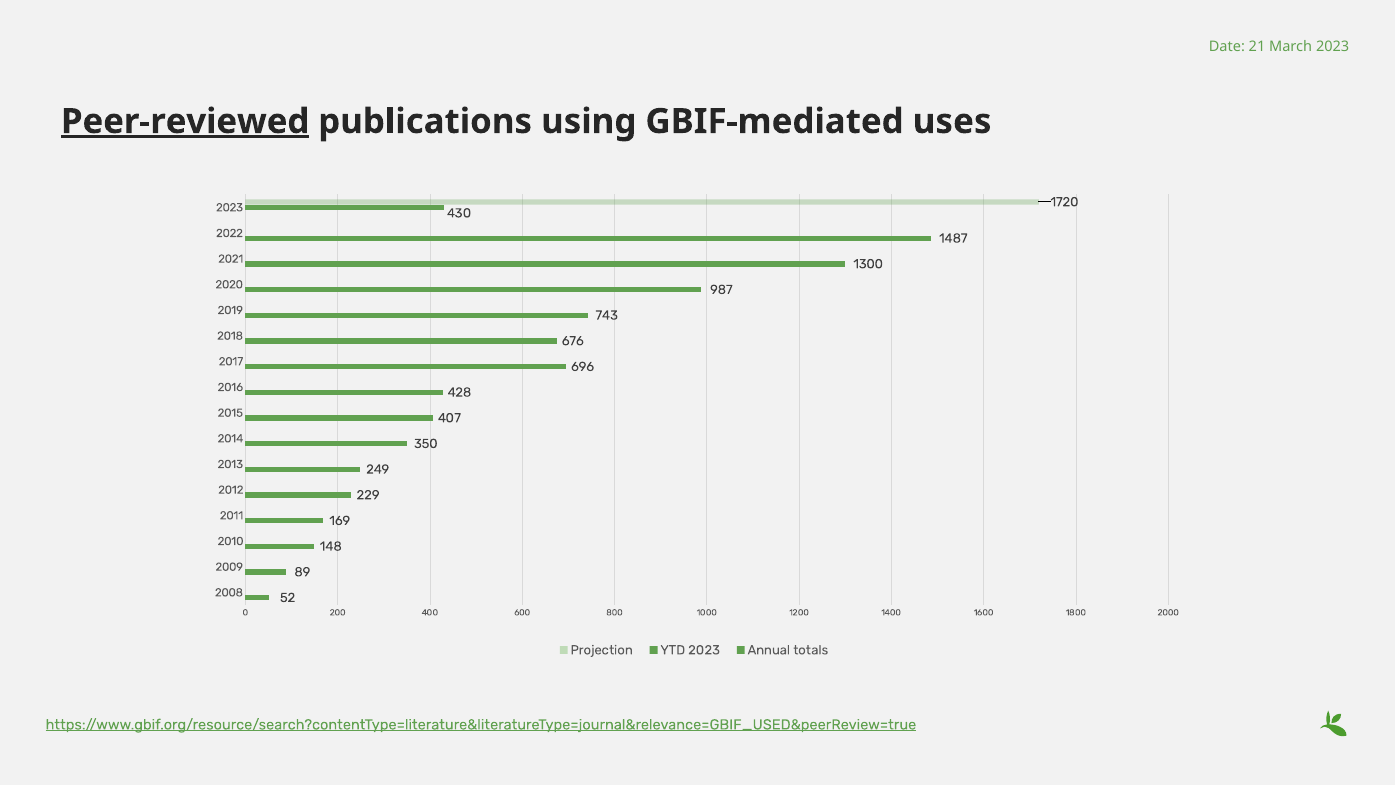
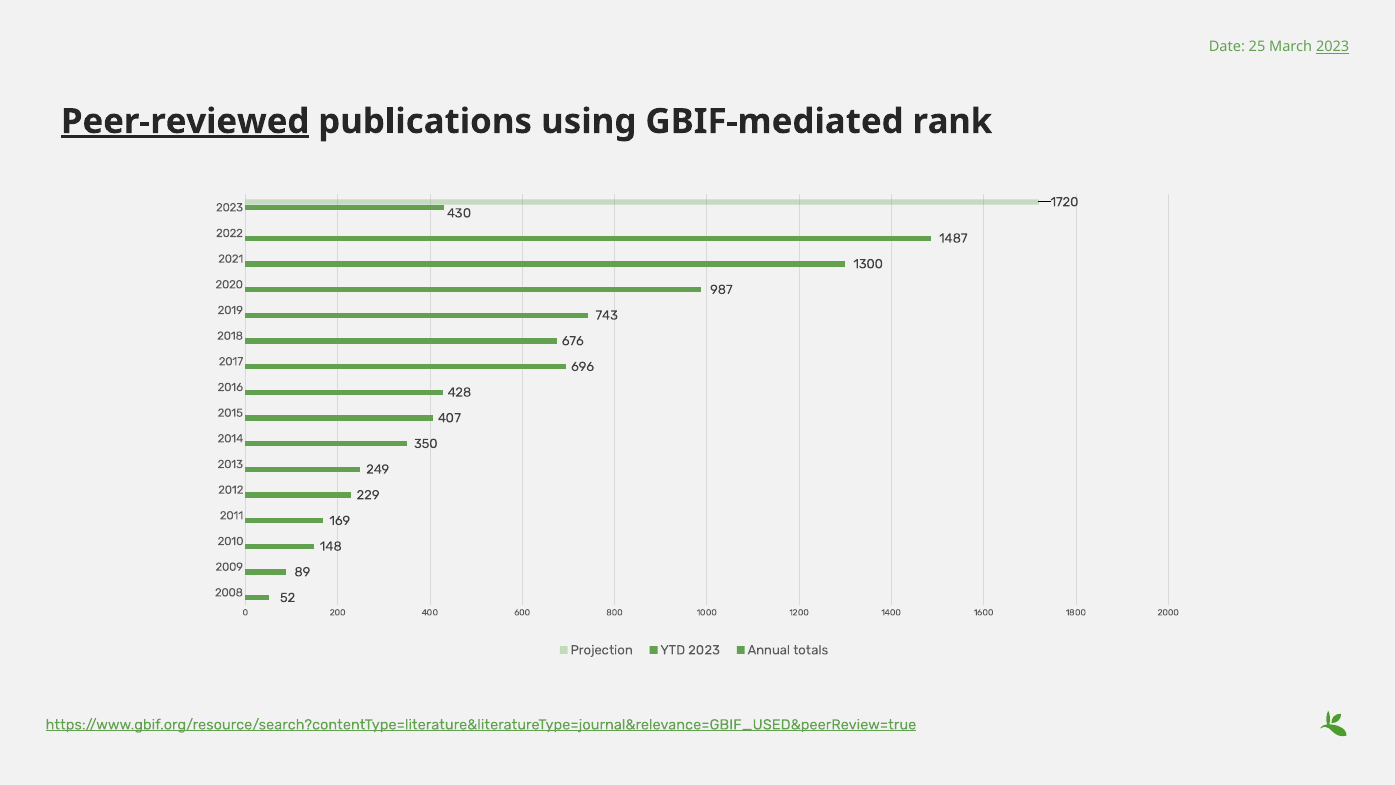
21: 21 -> 25 (1257, 47)
2023 underline: none -> present (1333, 47)
uses: uses -> rank (952, 121)
